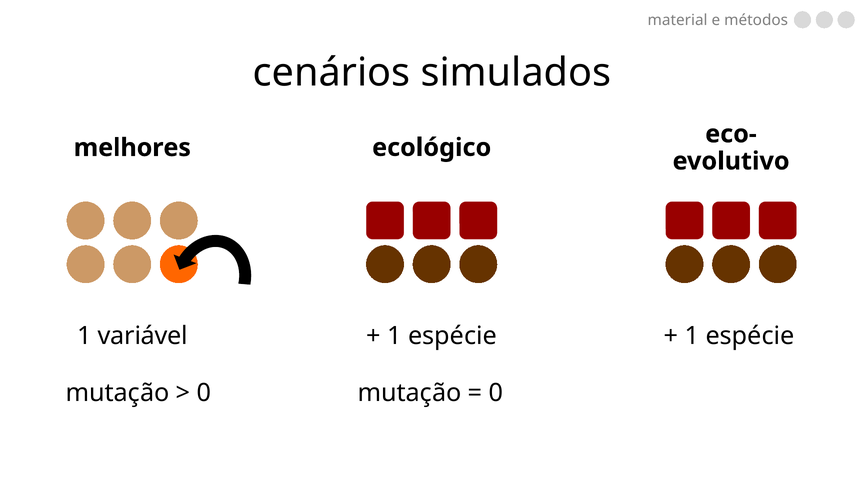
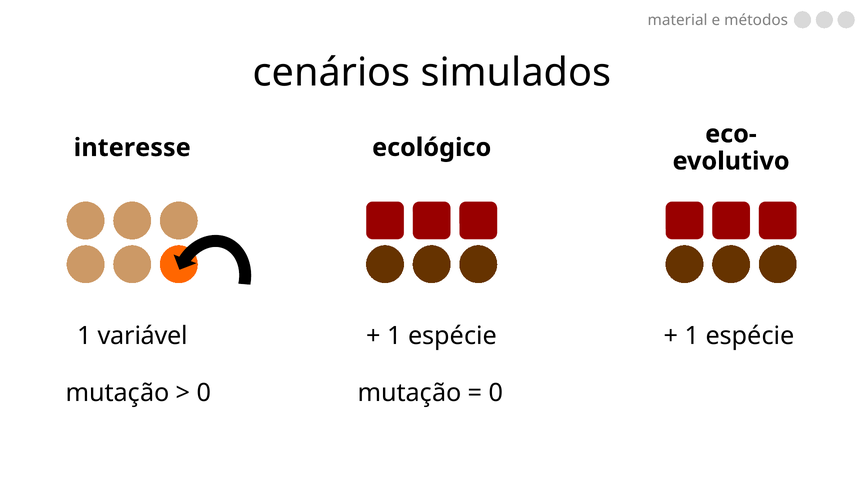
melhores: melhores -> interesse (132, 148)
